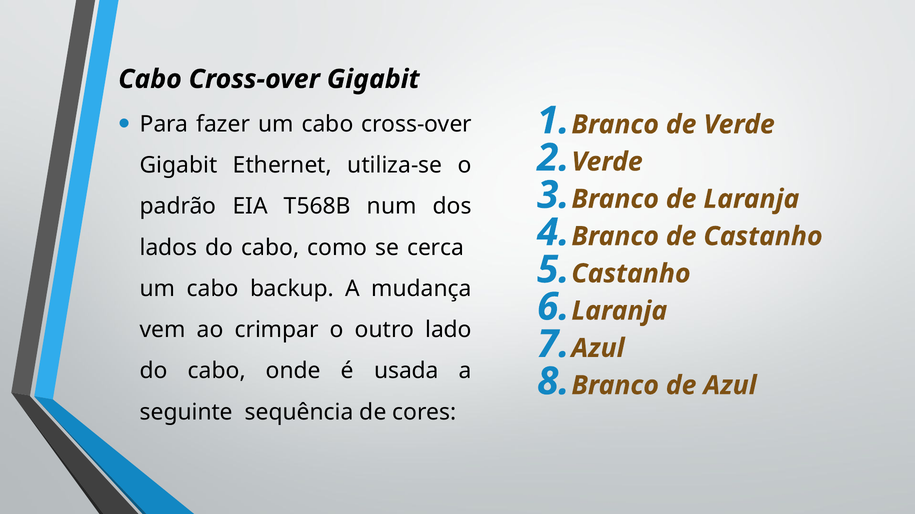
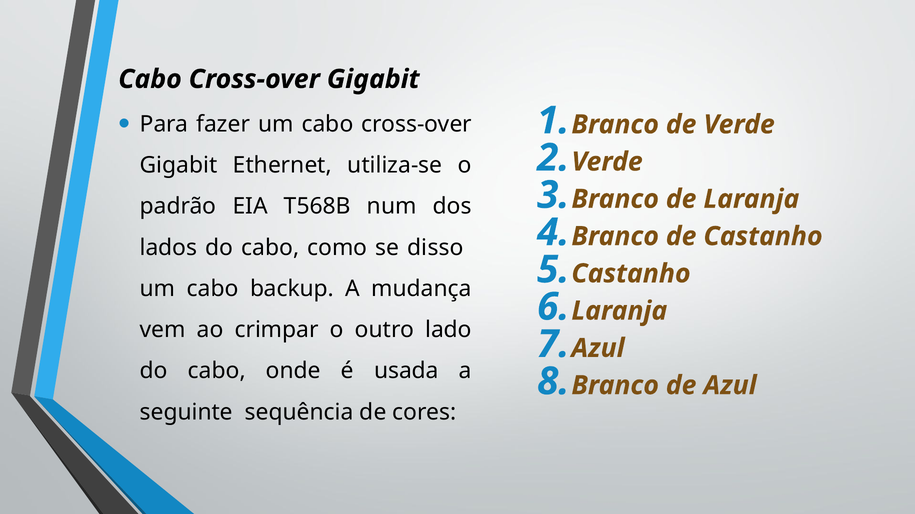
cerca: cerca -> disso (435, 248)
